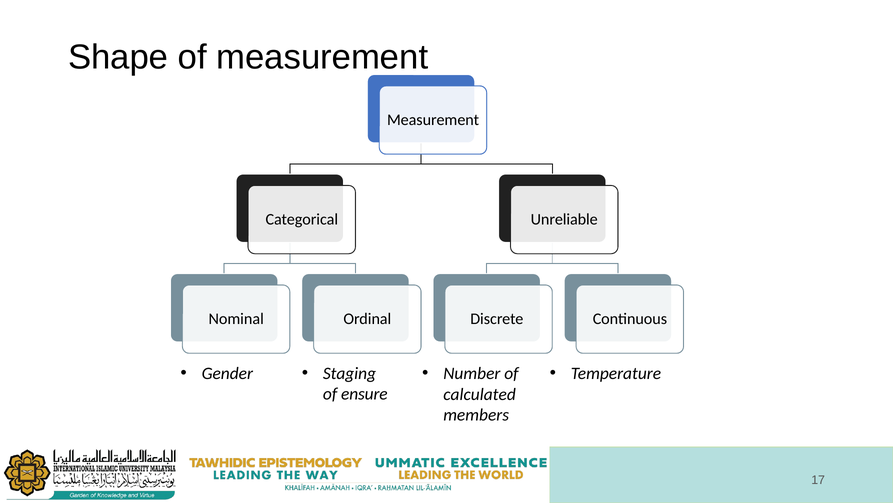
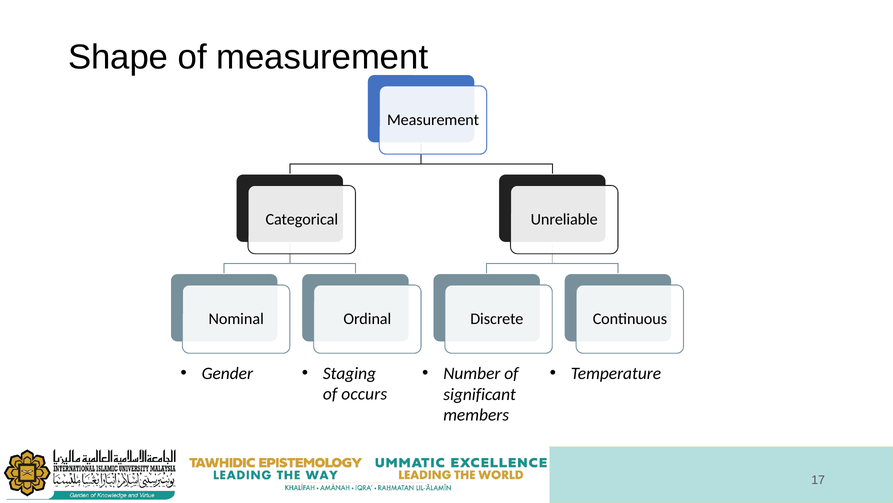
ensure: ensure -> occurs (364, 394)
calculated: calculated -> significant (480, 394)
